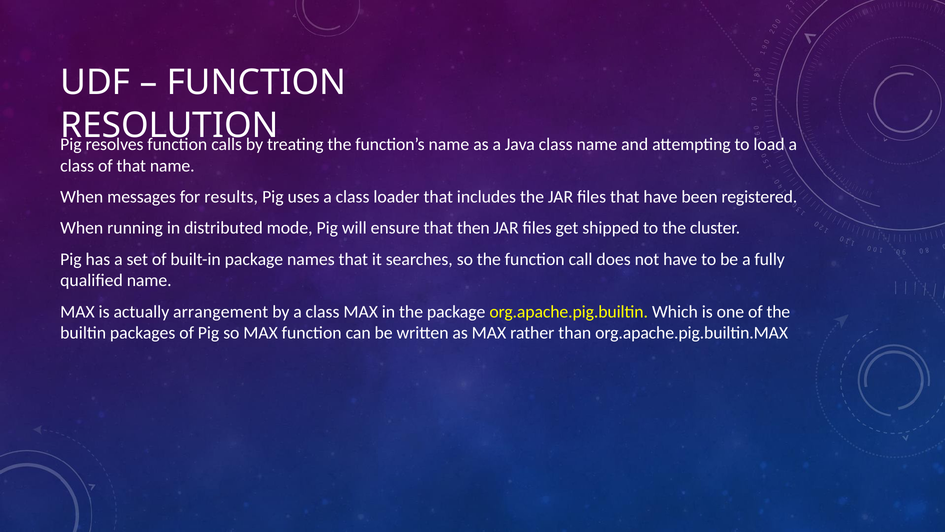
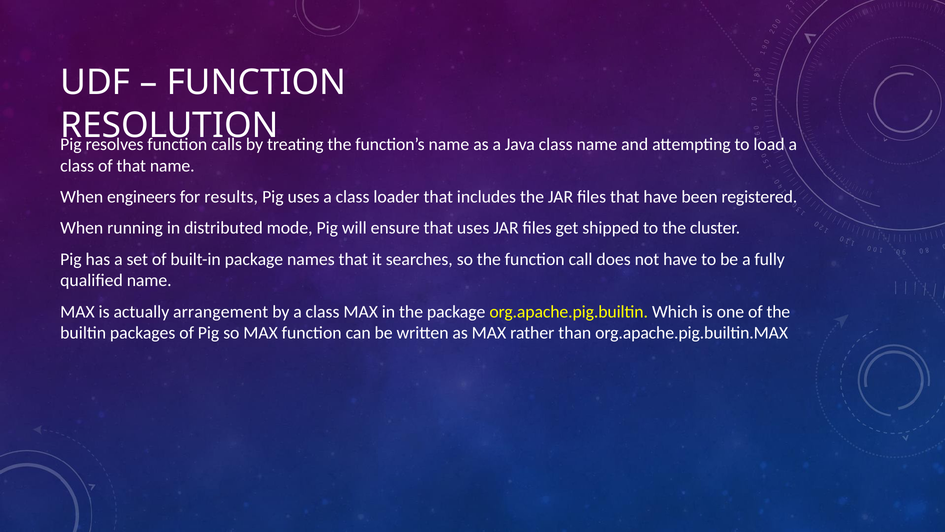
messages: messages -> engineers (142, 197)
that then: then -> uses (473, 228)
